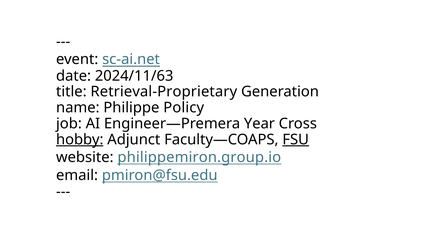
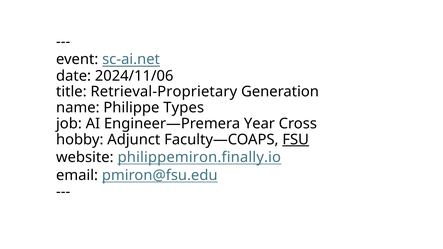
2024/11/63: 2024/11/63 -> 2024/11/06 (134, 76)
Policy: Policy -> Types (184, 108)
hobby underline: present -> none (80, 140)
philippemiron.group.io: philippemiron.group.io -> philippemiron.finally.io (199, 157)
